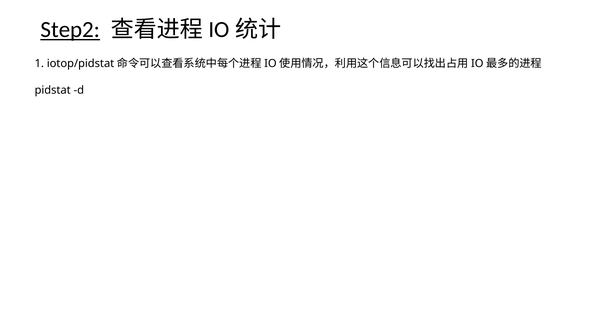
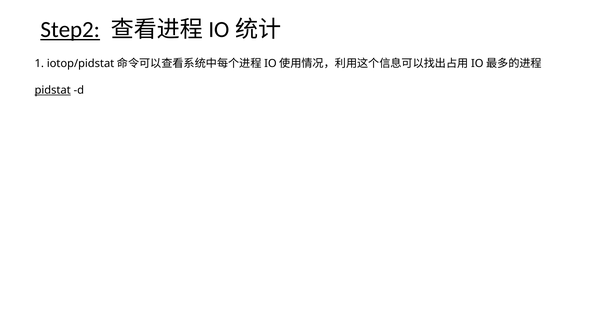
pidstat underline: none -> present (53, 90)
